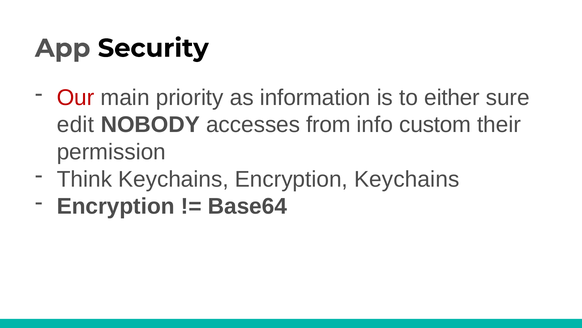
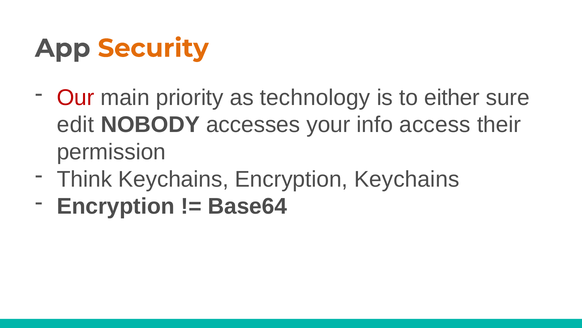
Security colour: black -> orange (153, 48)
information: information -> technology (315, 97)
from: from -> your (328, 125)
custom: custom -> access (435, 125)
